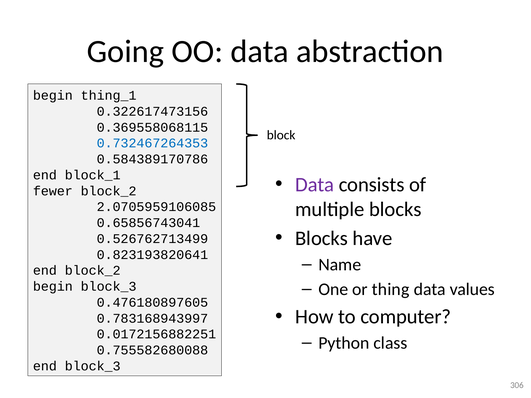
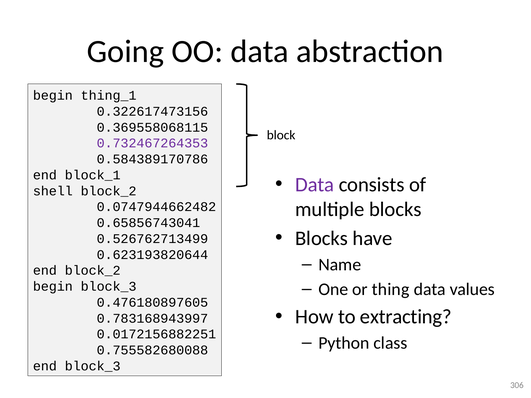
0.732467264353 colour: blue -> purple (152, 143)
fewer: fewer -> shell (53, 191)
2.0705959106085: 2.0705959106085 -> 0.0747944662482 (156, 207)
0.823193820641: 0.823193820641 -> 0.623193820644 (152, 255)
computer: computer -> extracting (406, 317)
